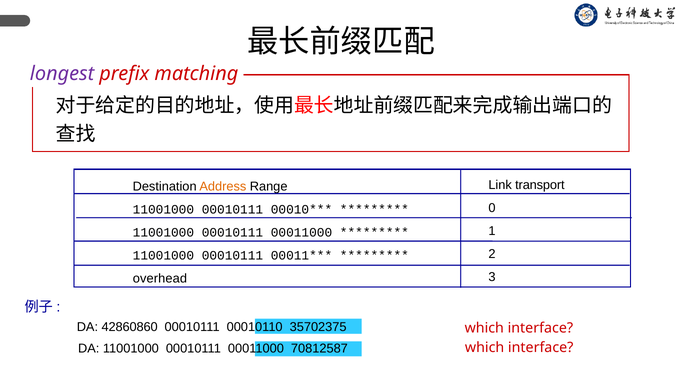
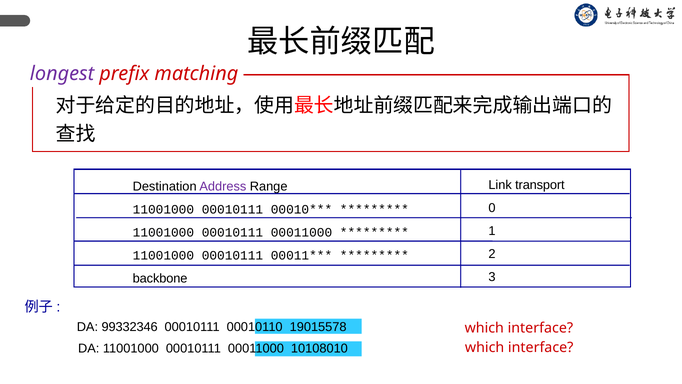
Address colour: orange -> purple (223, 186)
overhead: overhead -> backbone (160, 278)
42860860: 42860860 -> 99332346 (130, 327)
35702375: 35702375 -> 19015578 (318, 327)
70812587: 70812587 -> 10108010 (319, 348)
